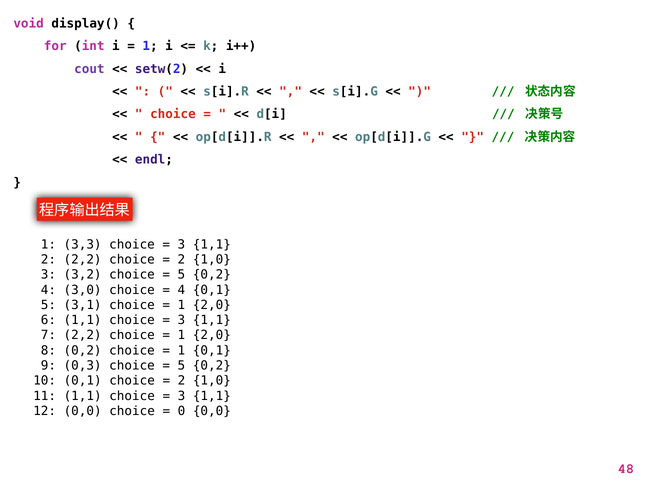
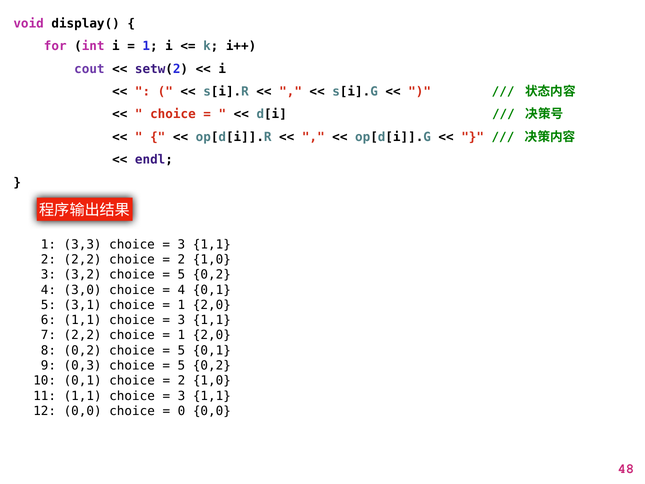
1: 1 -> 5 (181, 350)
